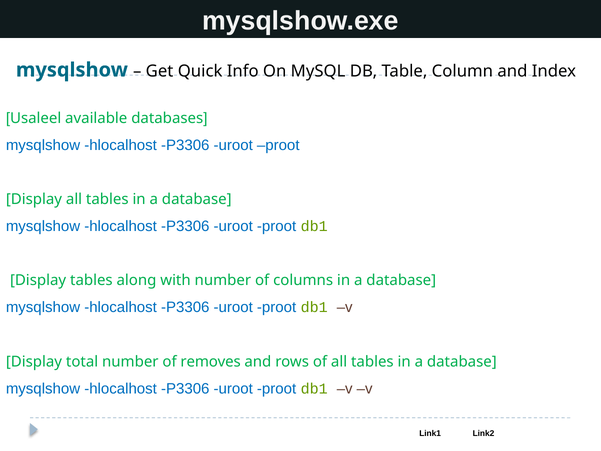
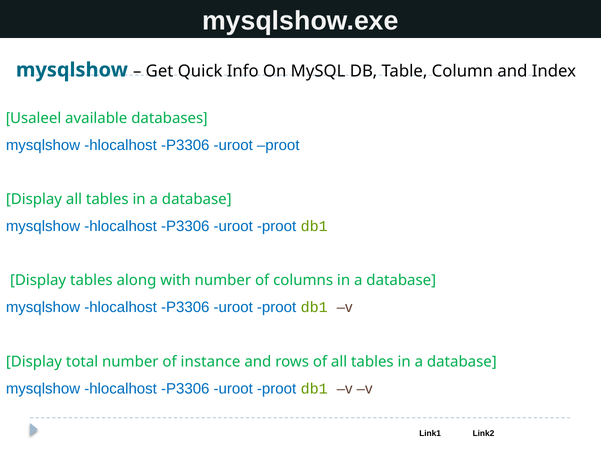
removes: removes -> instance (210, 361)
